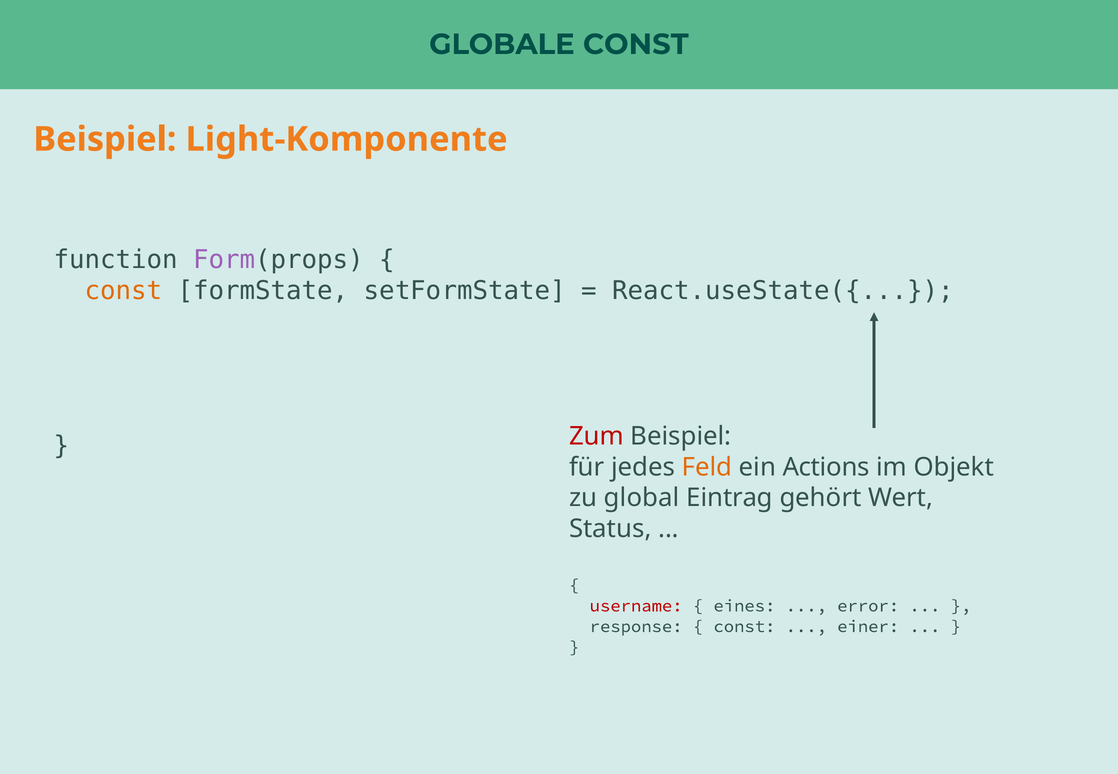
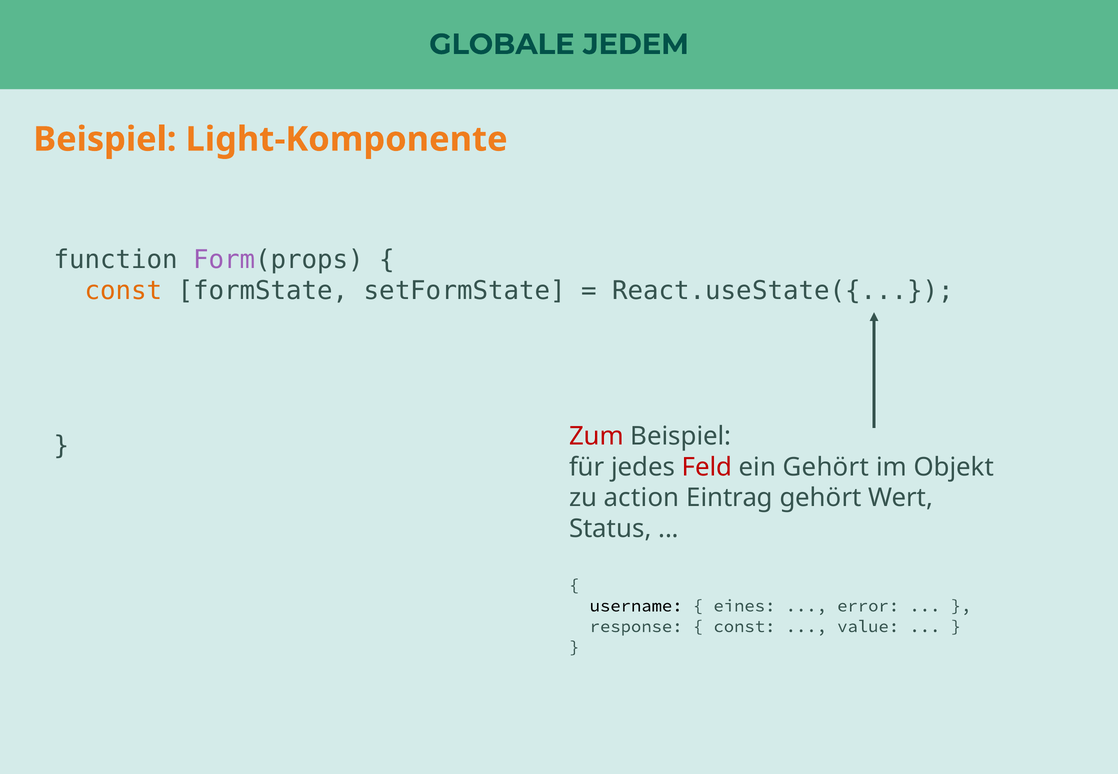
GLOBALE CONST: CONST -> JEDEM (636, 44)
Feld colour: orange -> red (707, 467)
ein Actions: Actions -> Gehört (826, 467)
global: global -> action (642, 498)
username colour: red -> black (636, 606)
einer: einer -> value (868, 626)
